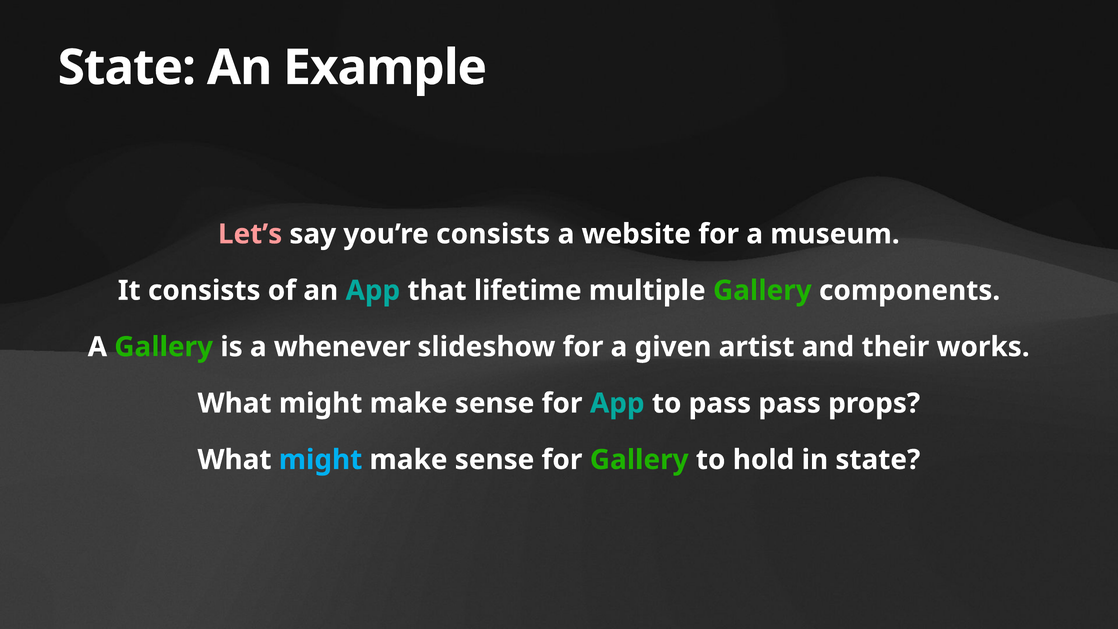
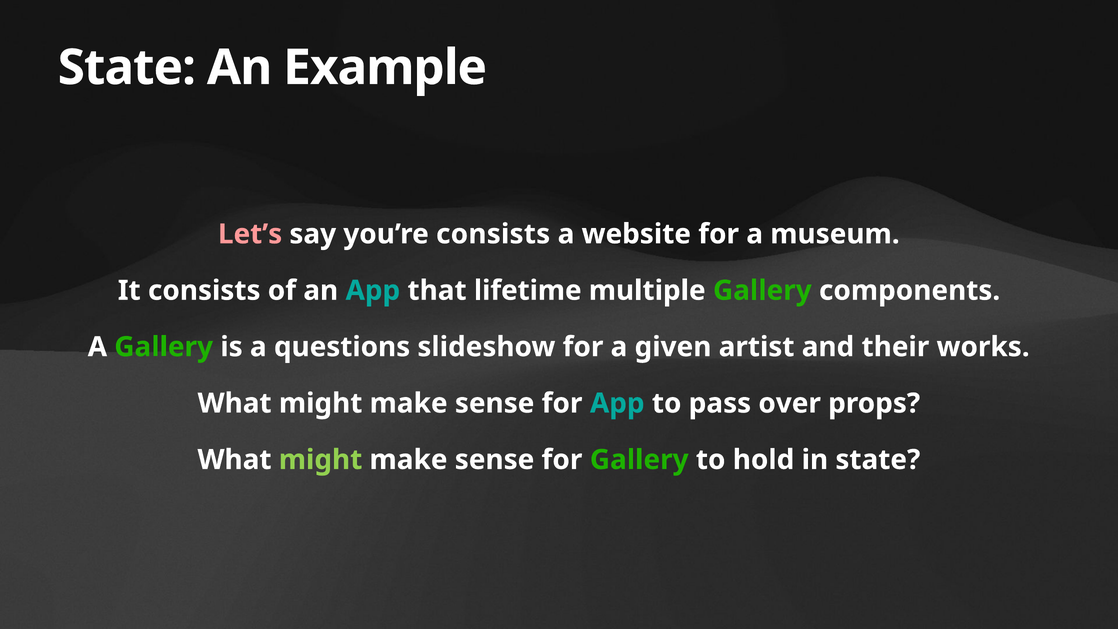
whenever: whenever -> questions (342, 347)
pass pass: pass -> over (790, 403)
might colour: light blue -> light green (321, 460)
